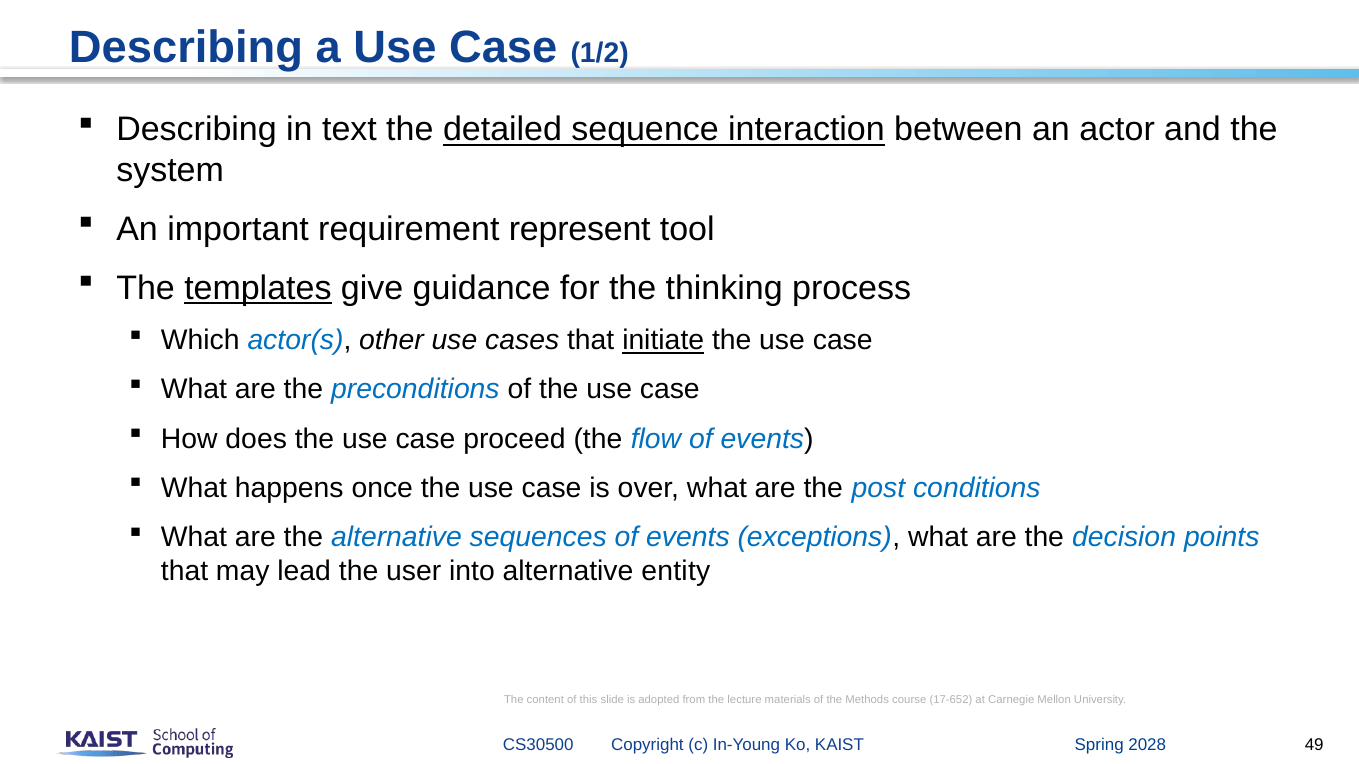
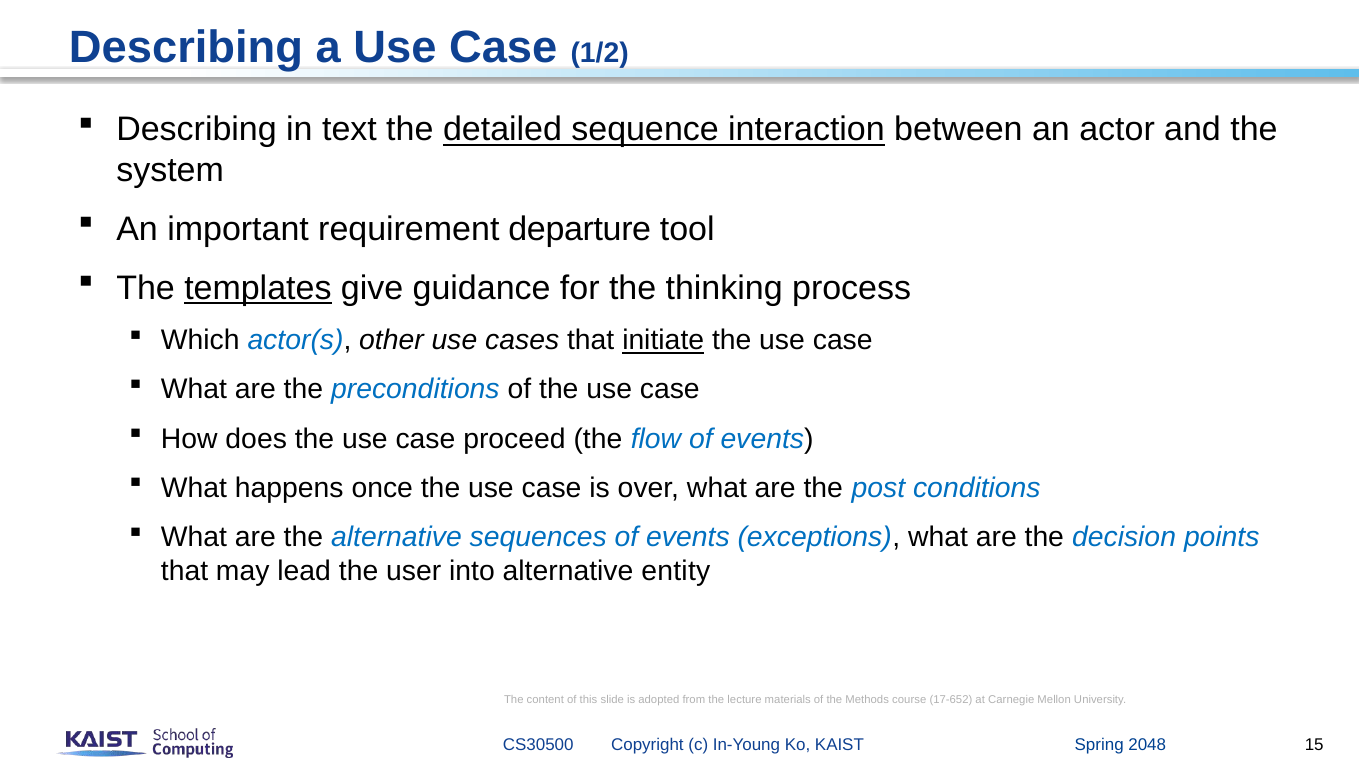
represent: represent -> departure (580, 229)
2028: 2028 -> 2048 (1147, 745)
49: 49 -> 15 (1314, 745)
